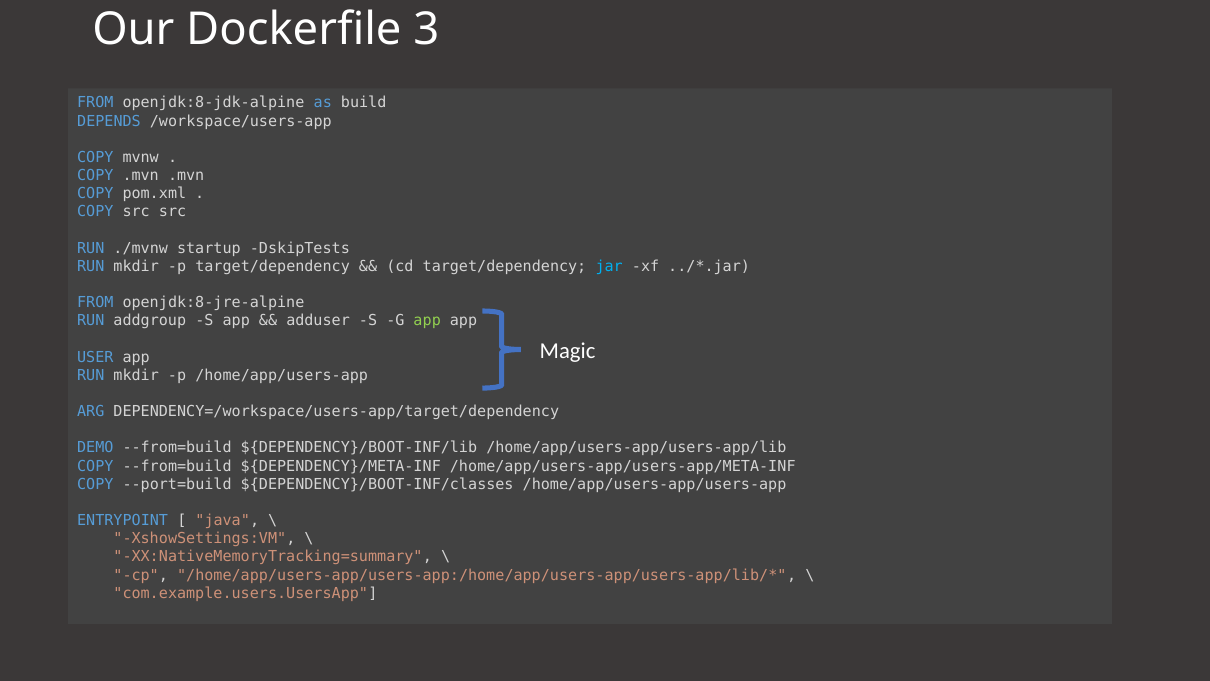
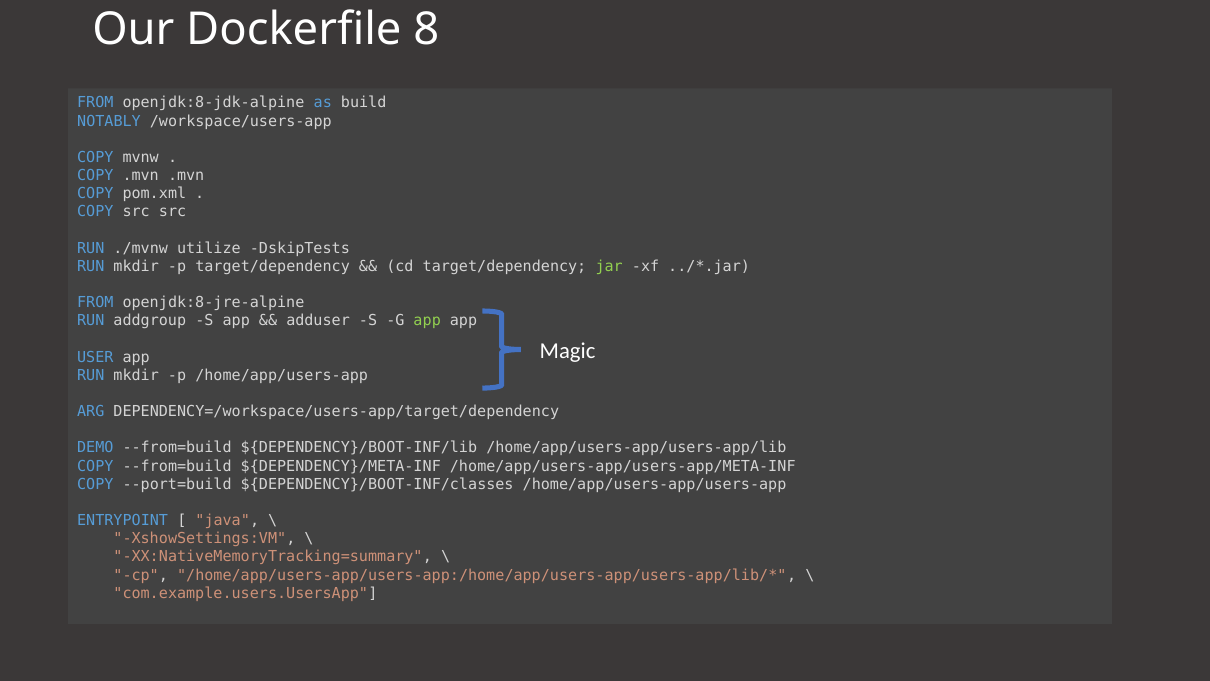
3: 3 -> 8 (426, 30)
DEPENDS: DEPENDS -> NOTABLY (109, 121)
startup: startup -> utilize (209, 248)
jar colour: light blue -> light green (609, 266)
